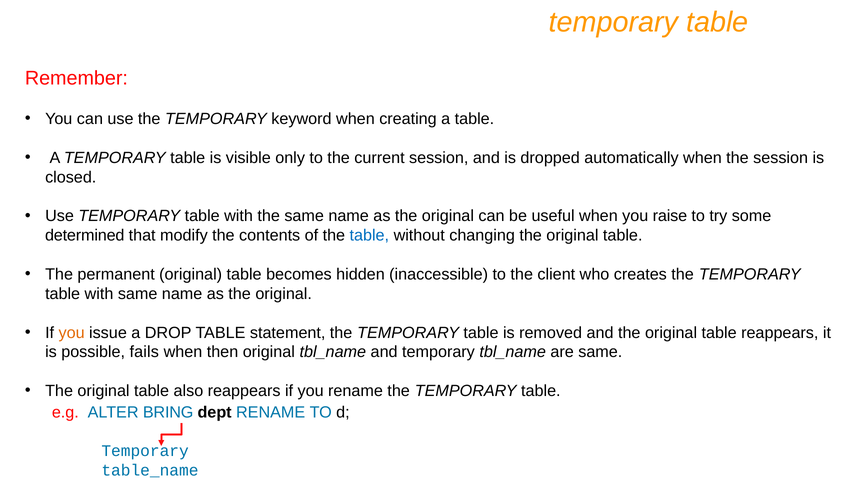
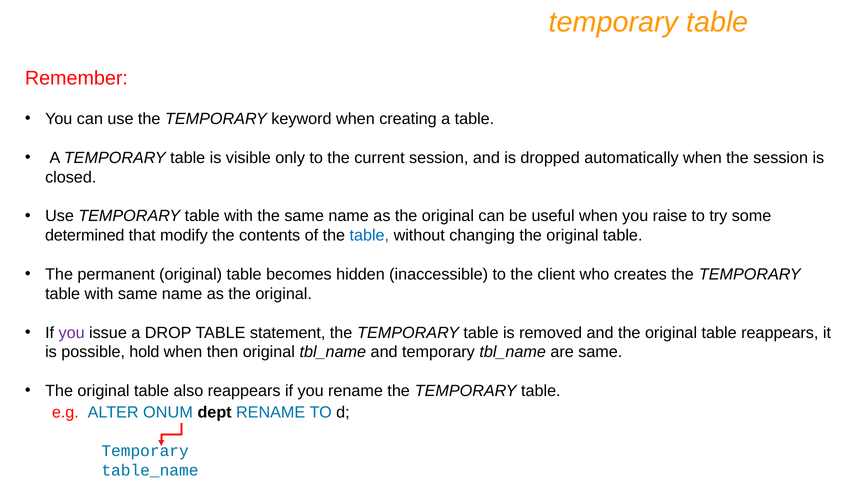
you colour: orange -> purple (72, 332)
fails: fails -> hold (144, 352)
BRING: BRING -> ONUM (168, 412)
